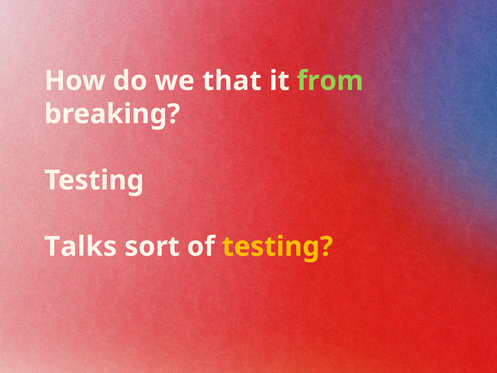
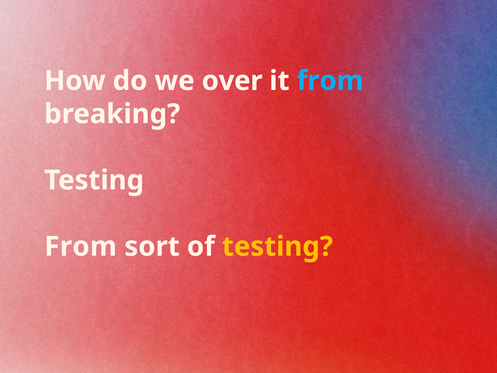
that: that -> over (232, 81)
from colour: light green -> light blue (330, 81)
Talks: Talks -> From (81, 246)
